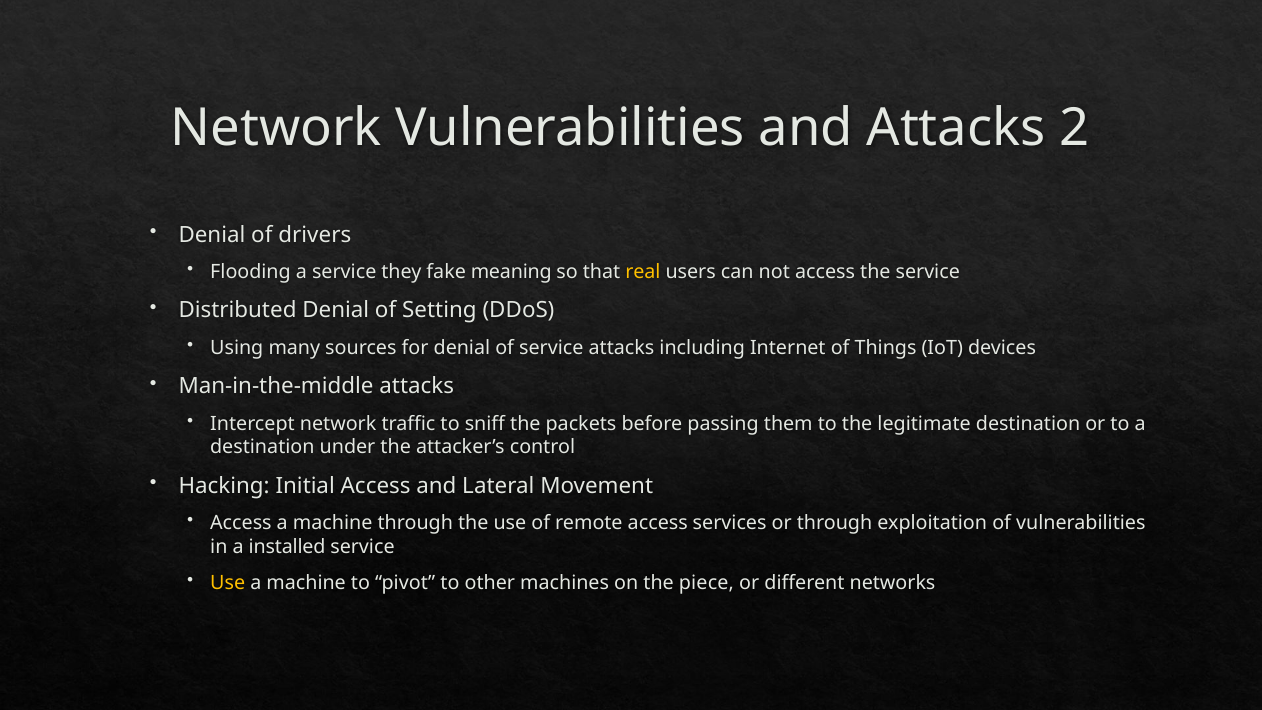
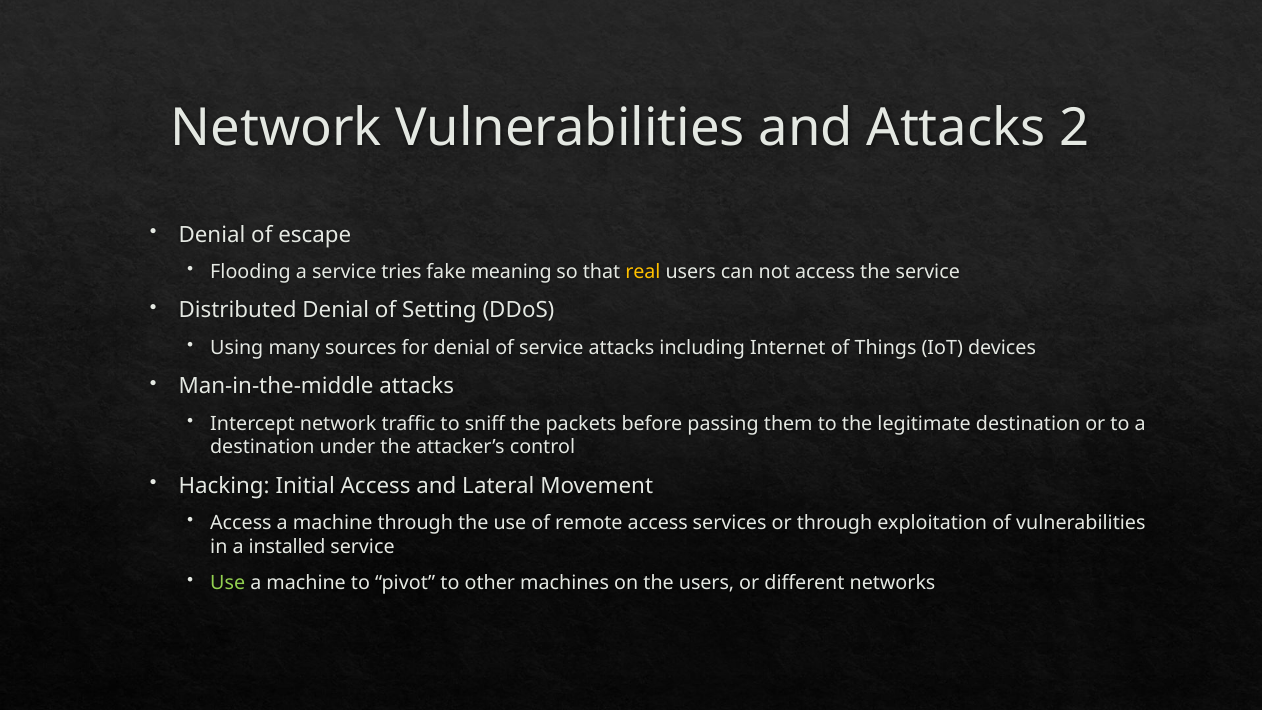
drivers: drivers -> escape (315, 235)
they: they -> tries (402, 272)
Use colour: yellow -> light green (228, 583)
the piece: piece -> users (707, 583)
